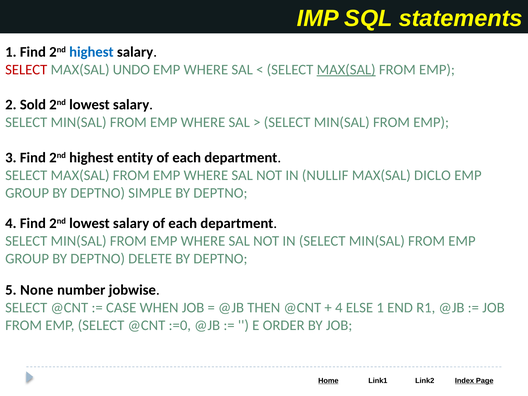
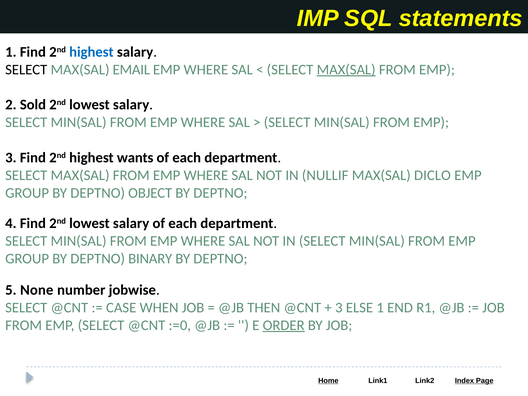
SELECT colour: red -> black (26, 70)
UNDO: UNDO -> EMAIL (131, 70)
entity: entity -> wants (135, 158)
SIMPLE: SIMPLE -> OBJECT (150, 193)
DELETE: DELETE -> BINARY (150, 259)
4: 4 -> 3 (339, 308)
ORDER underline: none -> present (284, 325)
